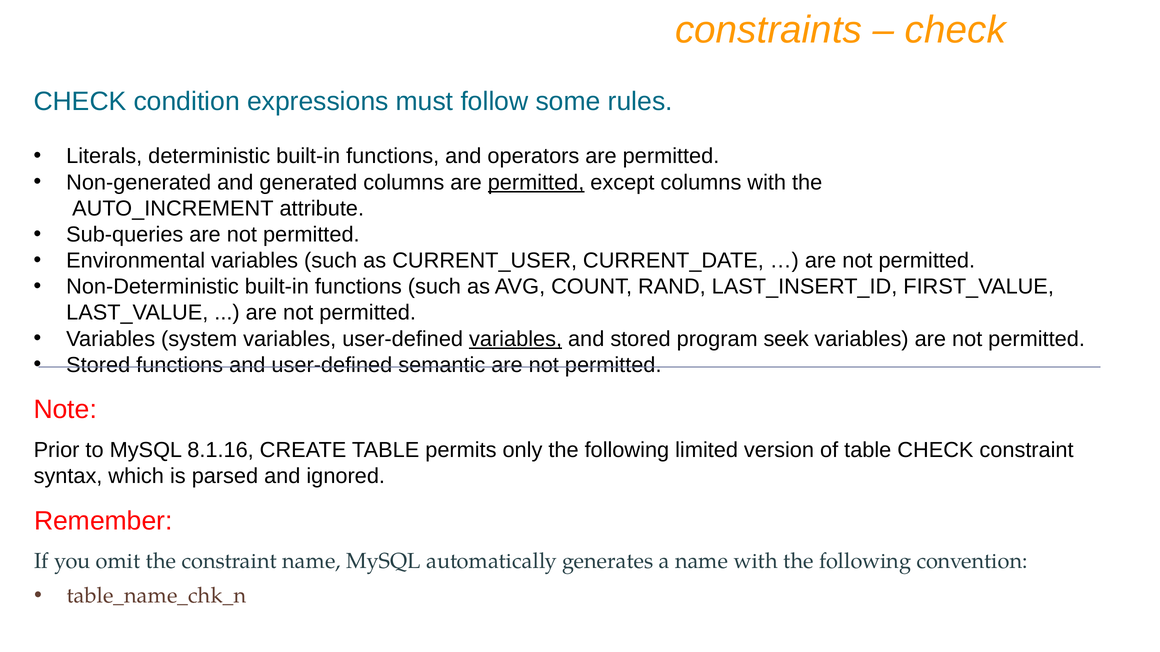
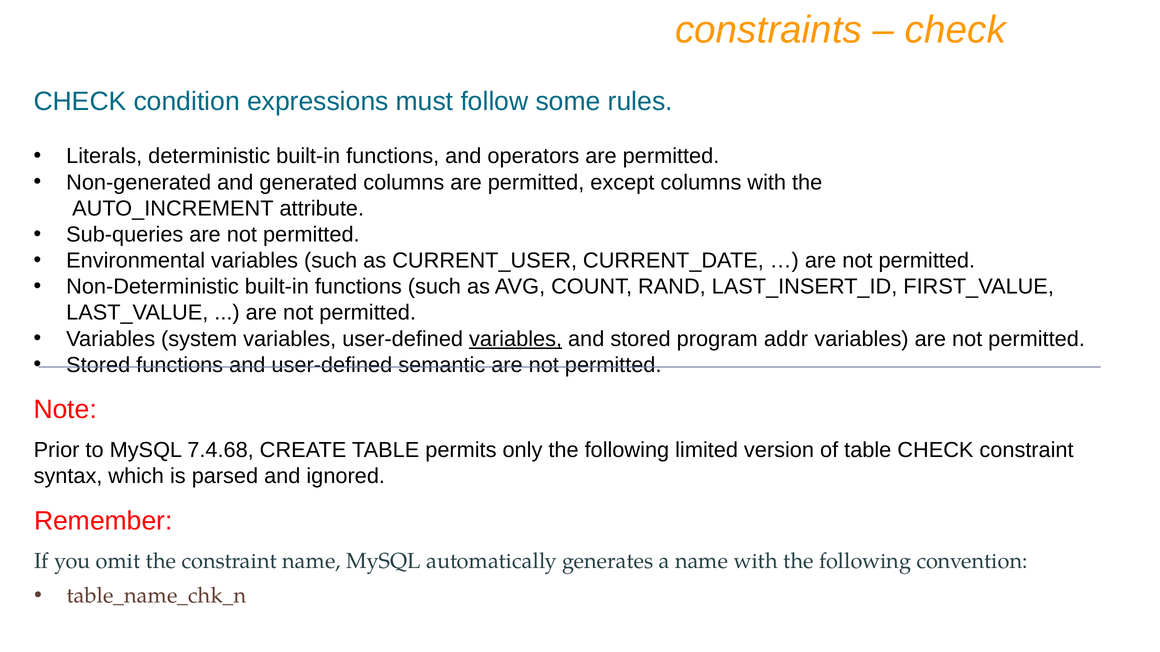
permitted underline: present -> none (536, 183)
seek: seek -> addr (786, 339)
8.1.16: 8.1.16 -> 7.4.68 (221, 450)
